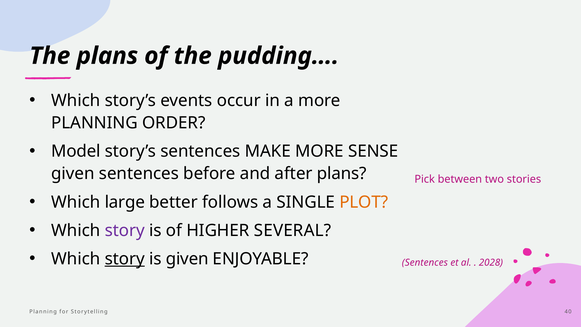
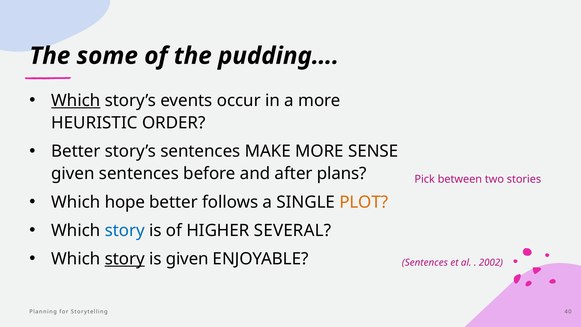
The plans: plans -> some (107, 56)
Which underline: none -> present (76, 101)
PLANNING: PLANNING -> HEURISTIC (94, 123)
Model: Model -> Better (76, 151)
large: large -> hope (125, 202)
story colour: purple -> blue (125, 230)
2028: 2028 -> 2002 (491, 262)
